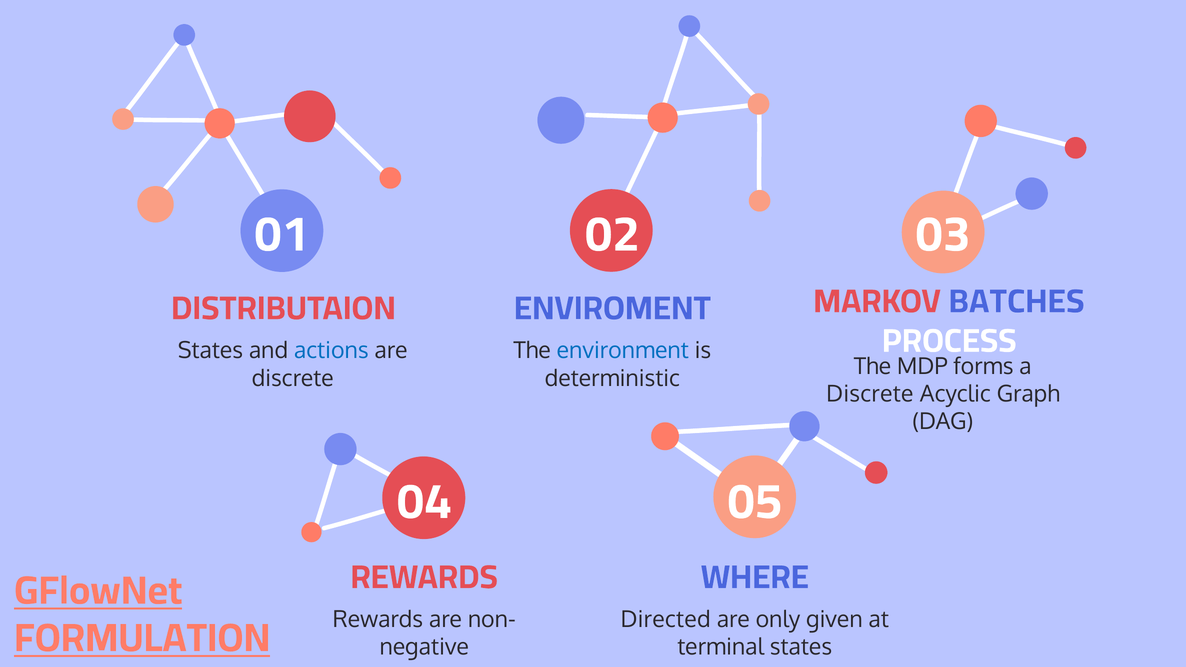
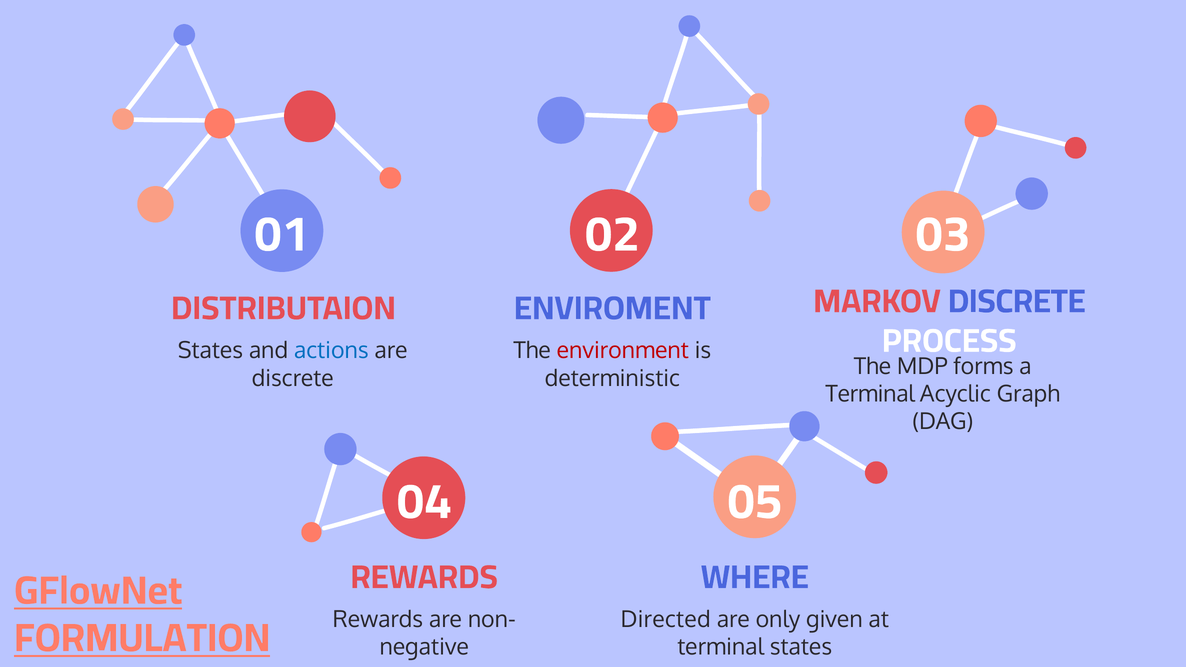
MARKOV BATCHES: BATCHES -> DISCRETE (1017, 301)
environment colour: blue -> red (623, 351)
Discrete: Discrete -> Terminal (870, 394)
